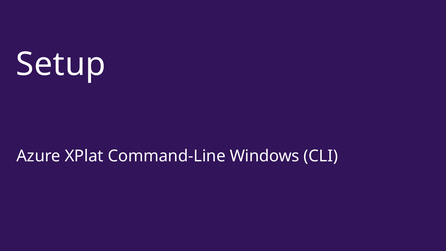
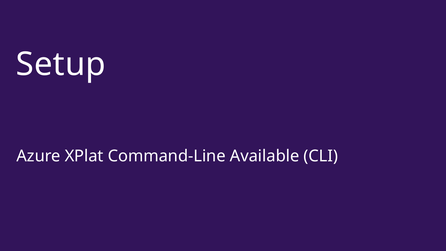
Windows: Windows -> Available (265, 156)
